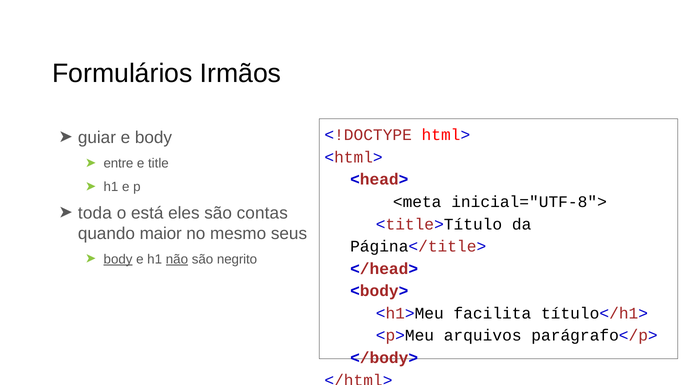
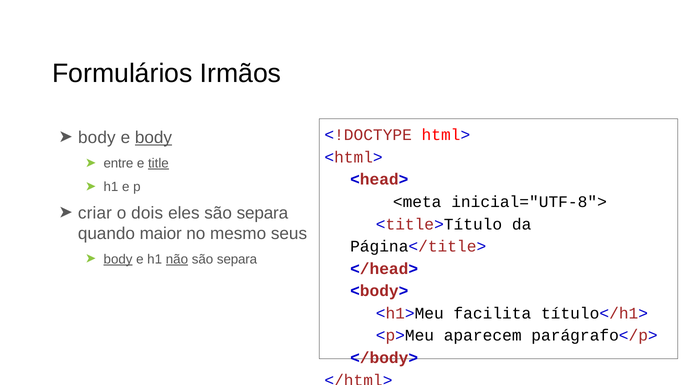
guiar: guiar -> body (97, 138)
body underline: none -> present (153, 138)
title underline: none -> present (158, 163)
toda: toda -> criar (95, 213)
está: está -> dois (147, 213)
eles são contas: contas -> separa (262, 213)
negrito: negrito -> separa (237, 259)
arquivos: arquivos -> aparecem (483, 336)
